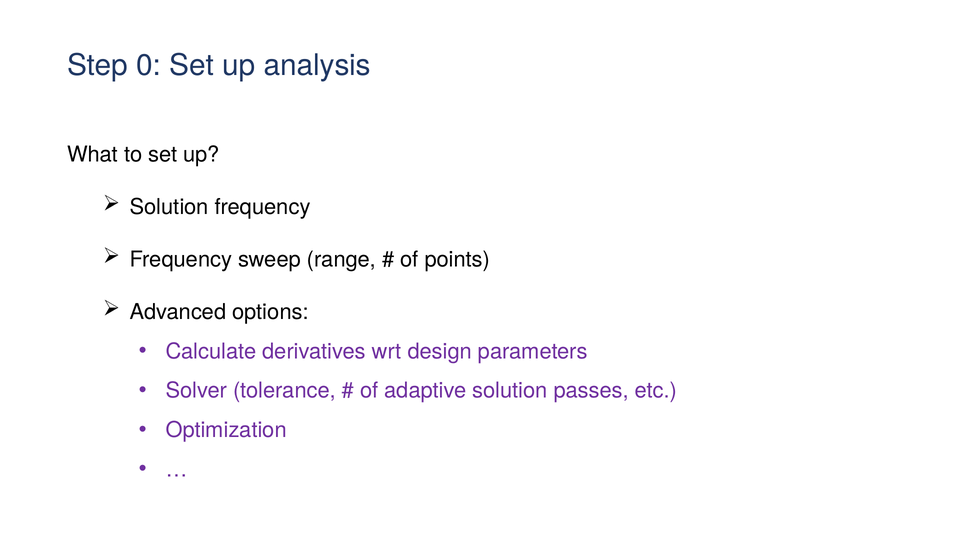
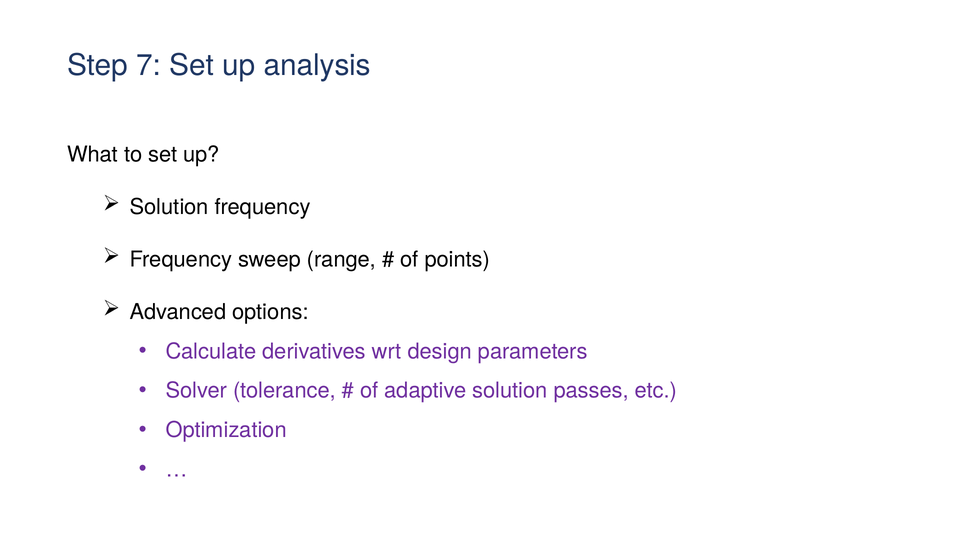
0: 0 -> 7 (149, 66)
